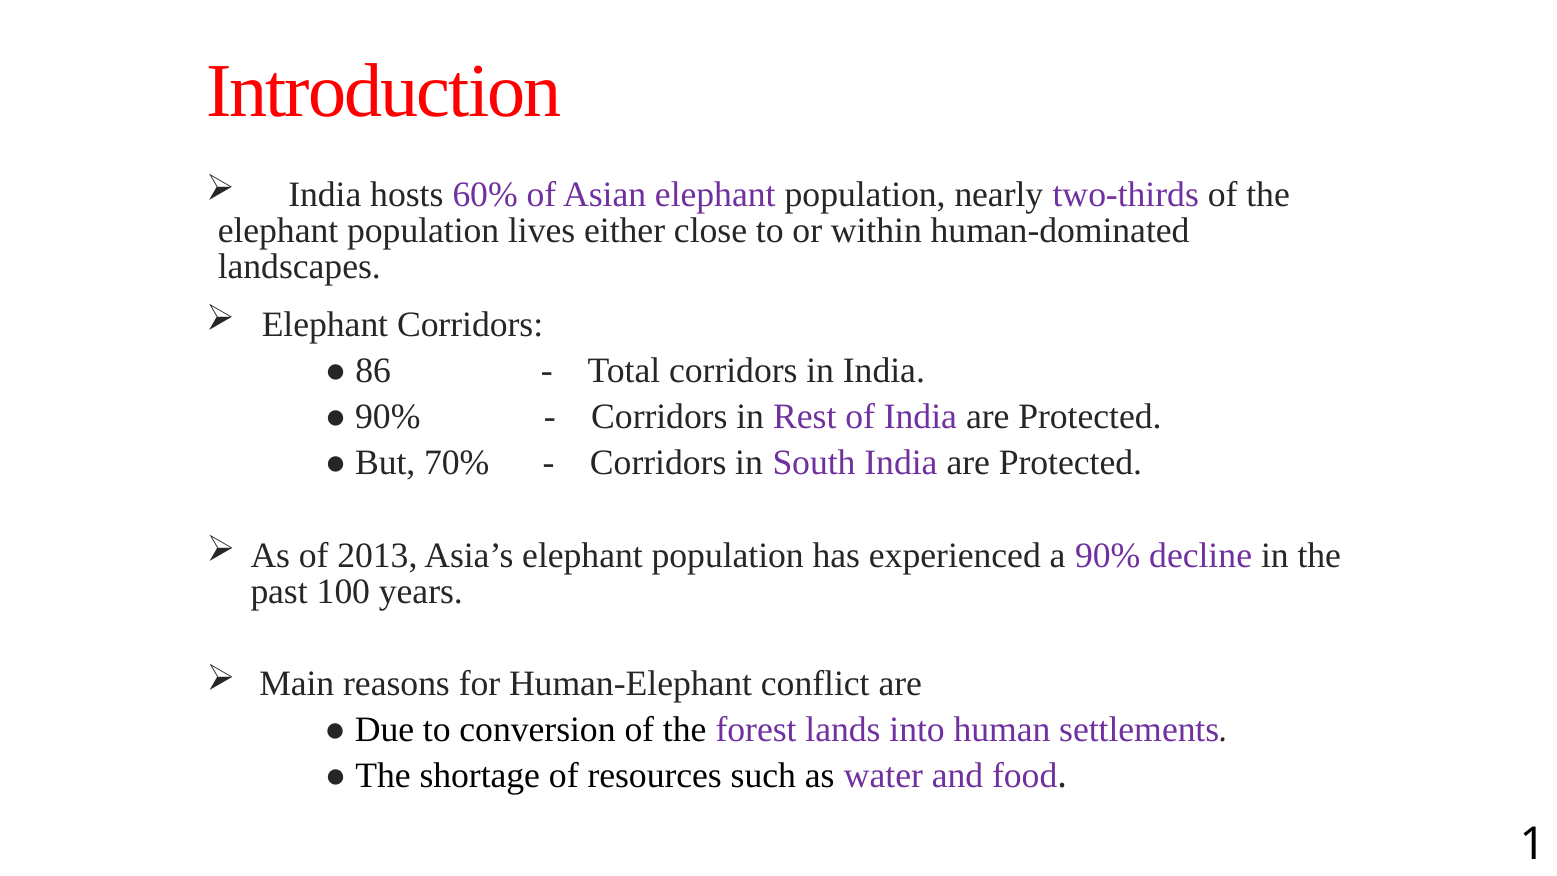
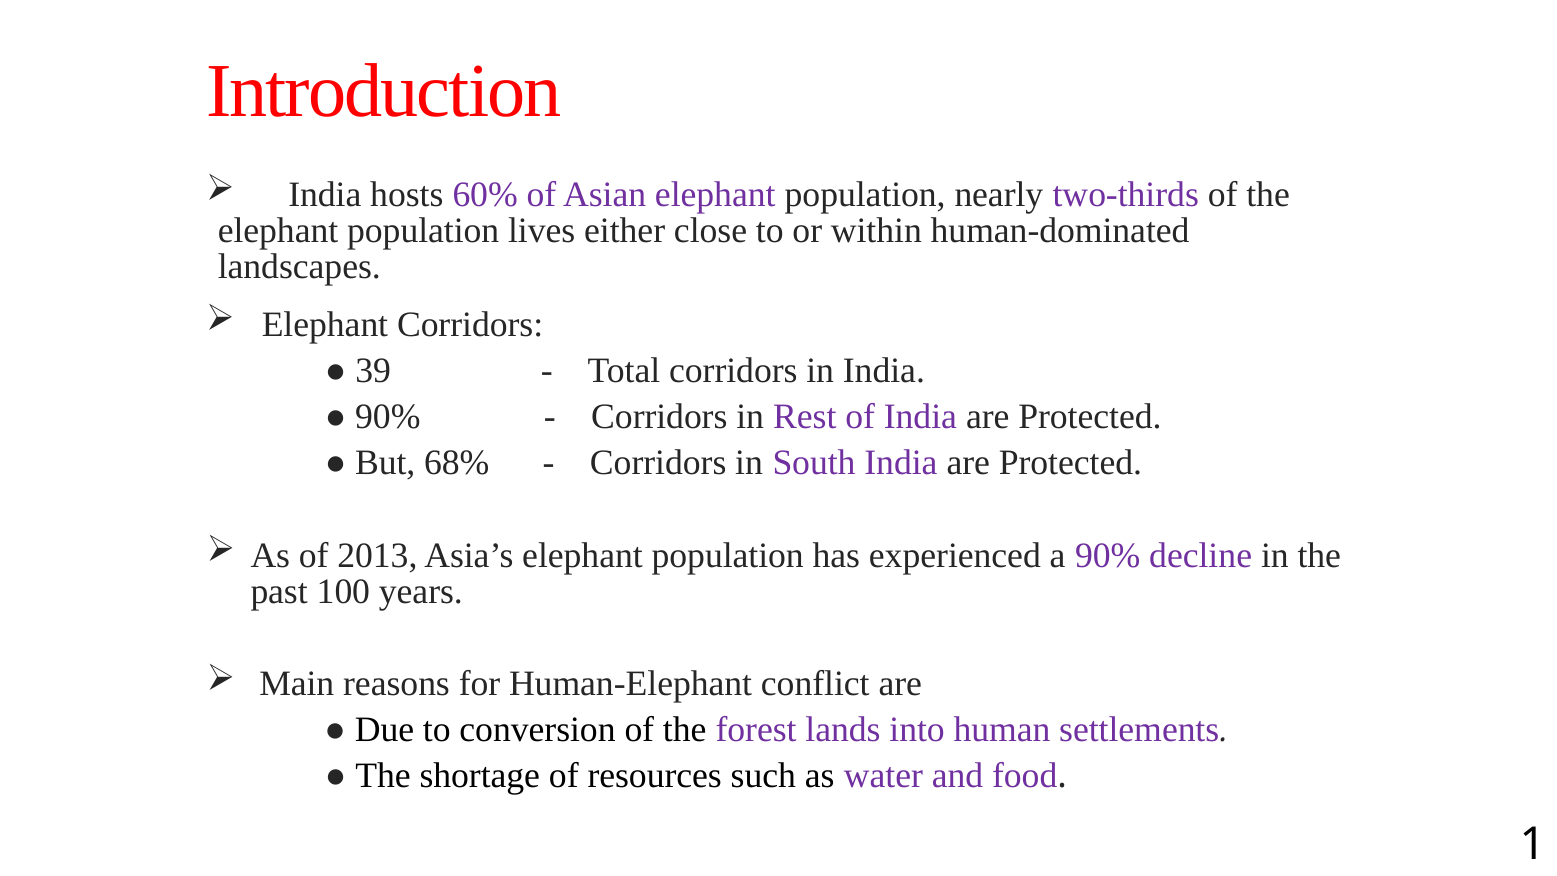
86: 86 -> 39 (373, 371)
70%: 70% -> 68% (457, 463)
